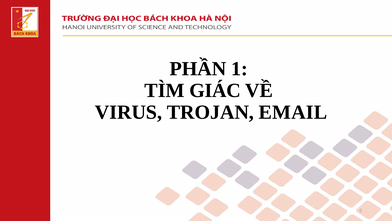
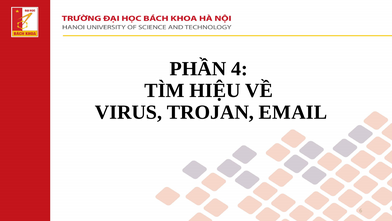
1: 1 -> 4 (239, 69)
GIÁC: GIÁC -> HIỆU (215, 90)
